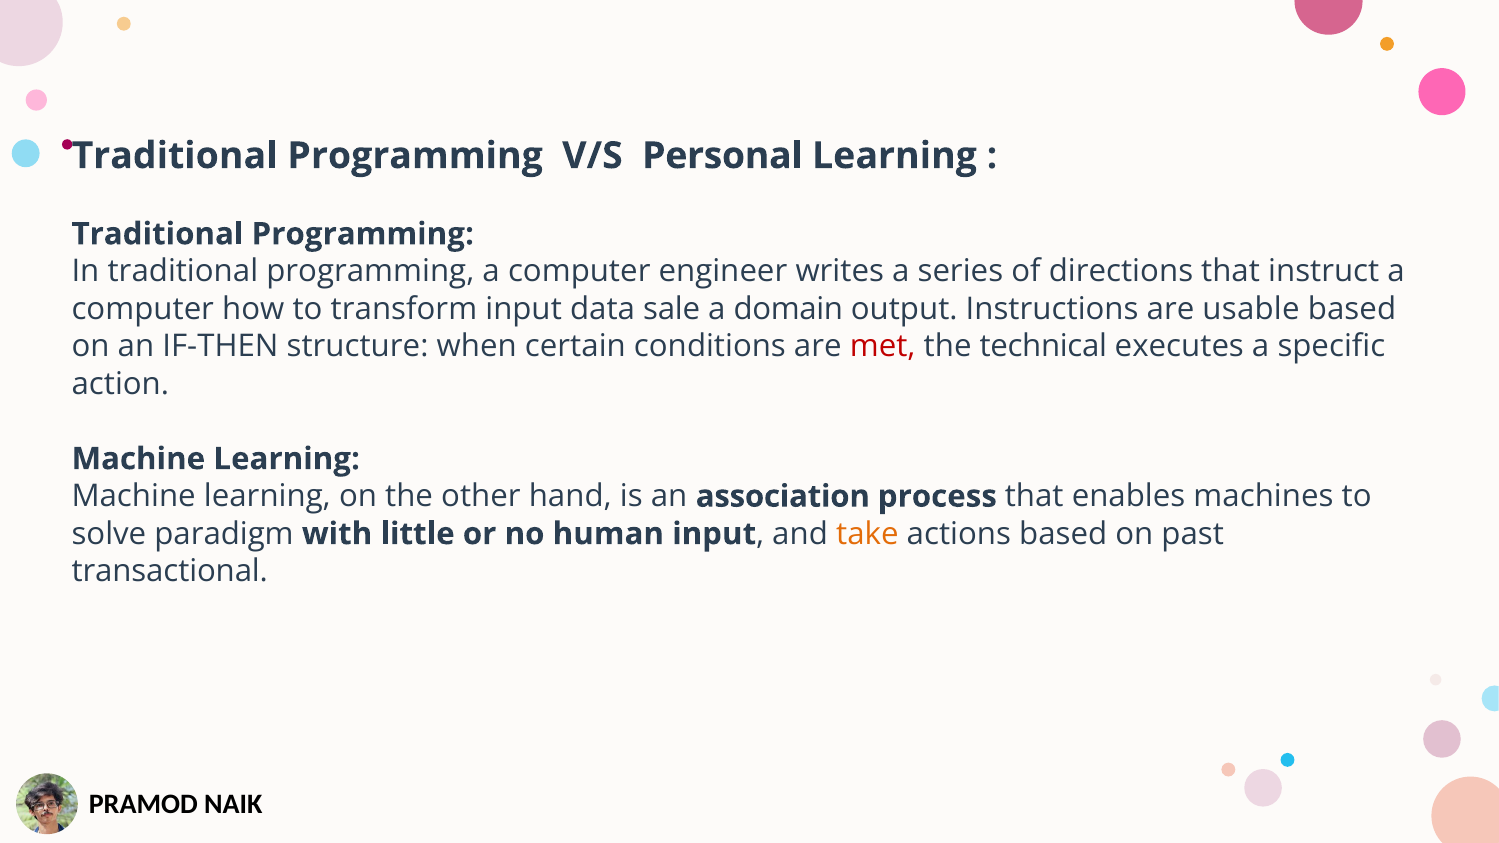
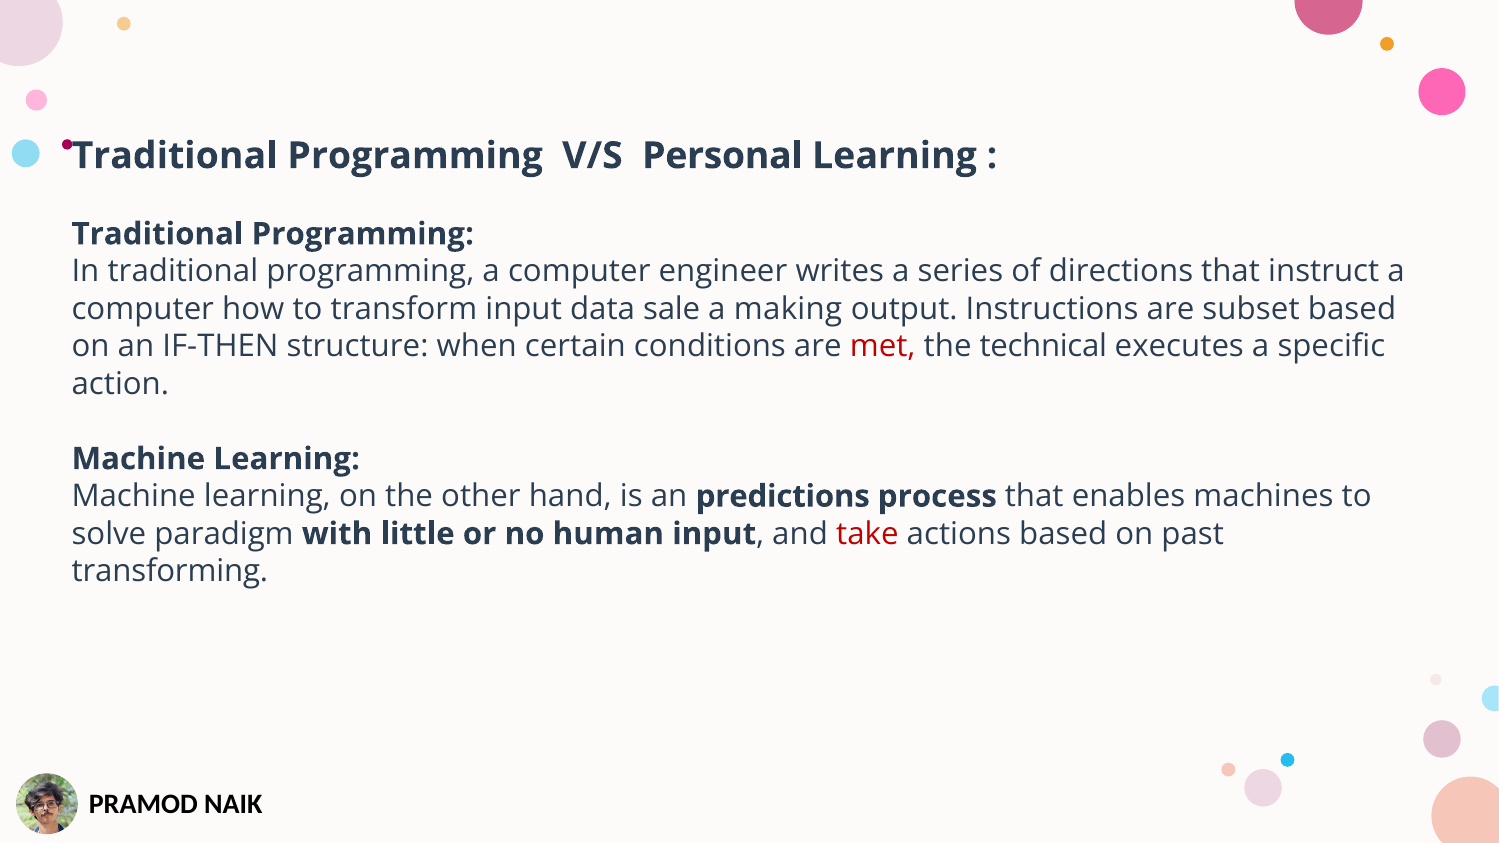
domain: domain -> making (788, 309)
usable: usable -> subset (1251, 309)
association: association -> predictions (783, 497)
take colour: orange -> red (867, 534)
transactional: transactional -> transforming (170, 572)
